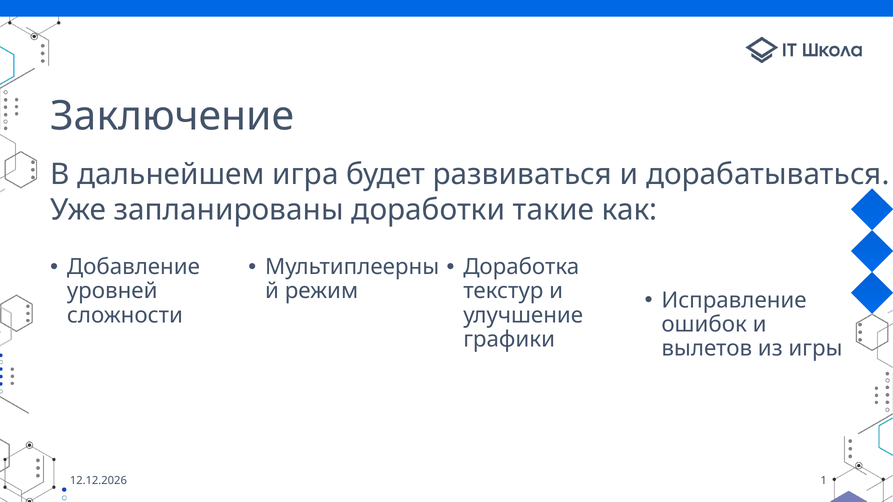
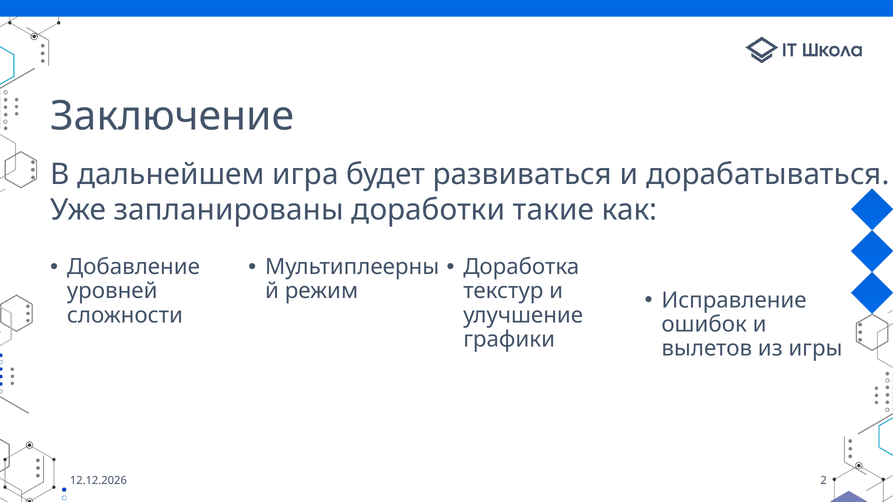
1: 1 -> 2 (824, 481)
